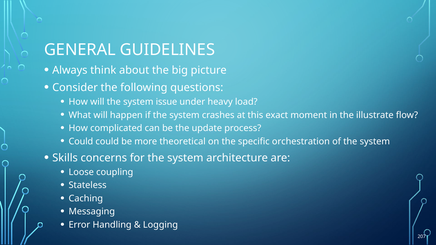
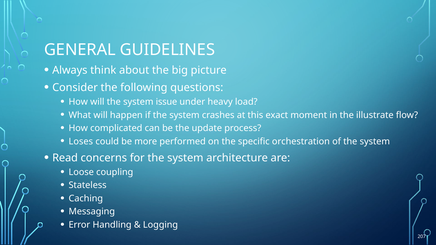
Could: Could -> Loses (81, 141)
theoretical: theoretical -> performed (183, 141)
Skills: Skills -> Read (65, 158)
